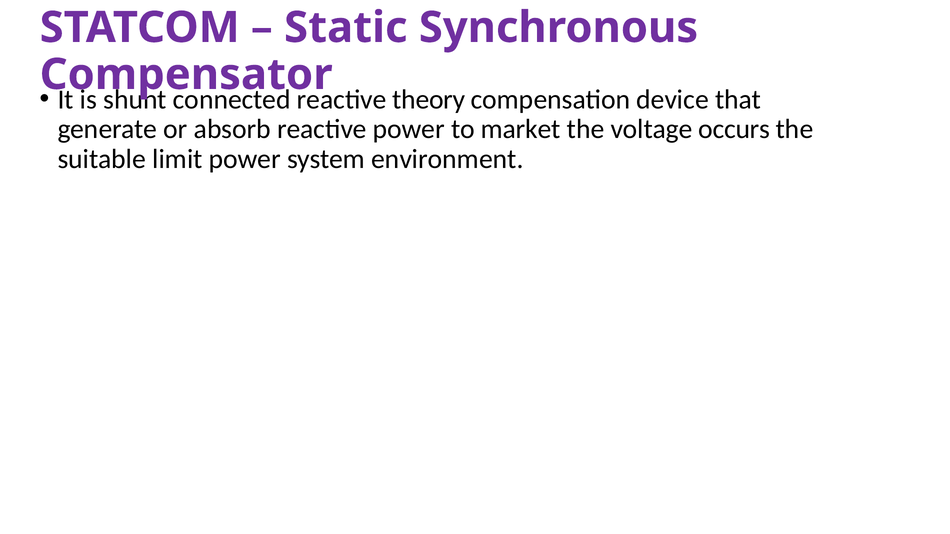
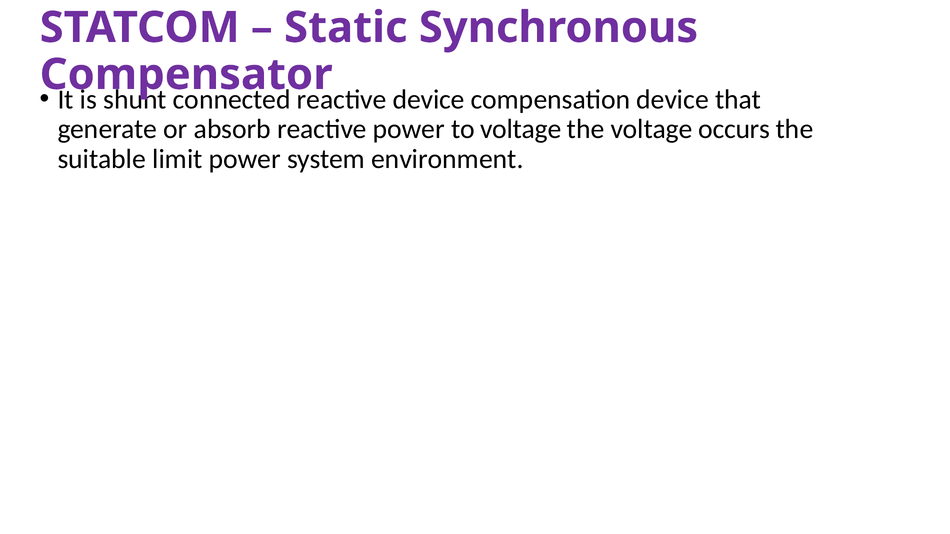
reactive theory: theory -> device (429, 99)
to market: market -> voltage (521, 129)
